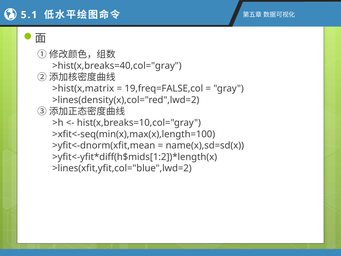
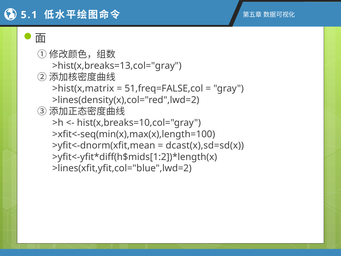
>hist(x,breaks=40,col="gray: >hist(x,breaks=40,col="gray -> >hist(x,breaks=13,col="gray (117, 66)
19,freq=FALSE,col: 19,freq=FALSE,col -> 51,freq=FALSE,col (164, 89)
name(x),sd=sd(x: name(x),sd=sd(x -> dcast(x),sd=sd(x (205, 145)
